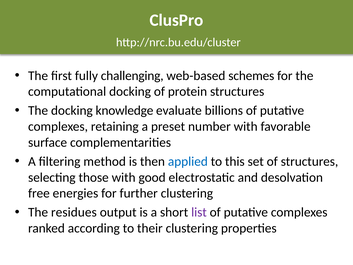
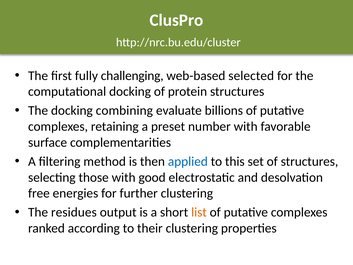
schemes: schemes -> selected (251, 76)
knowledge: knowledge -> combining (124, 110)
list colour: purple -> orange (199, 212)
